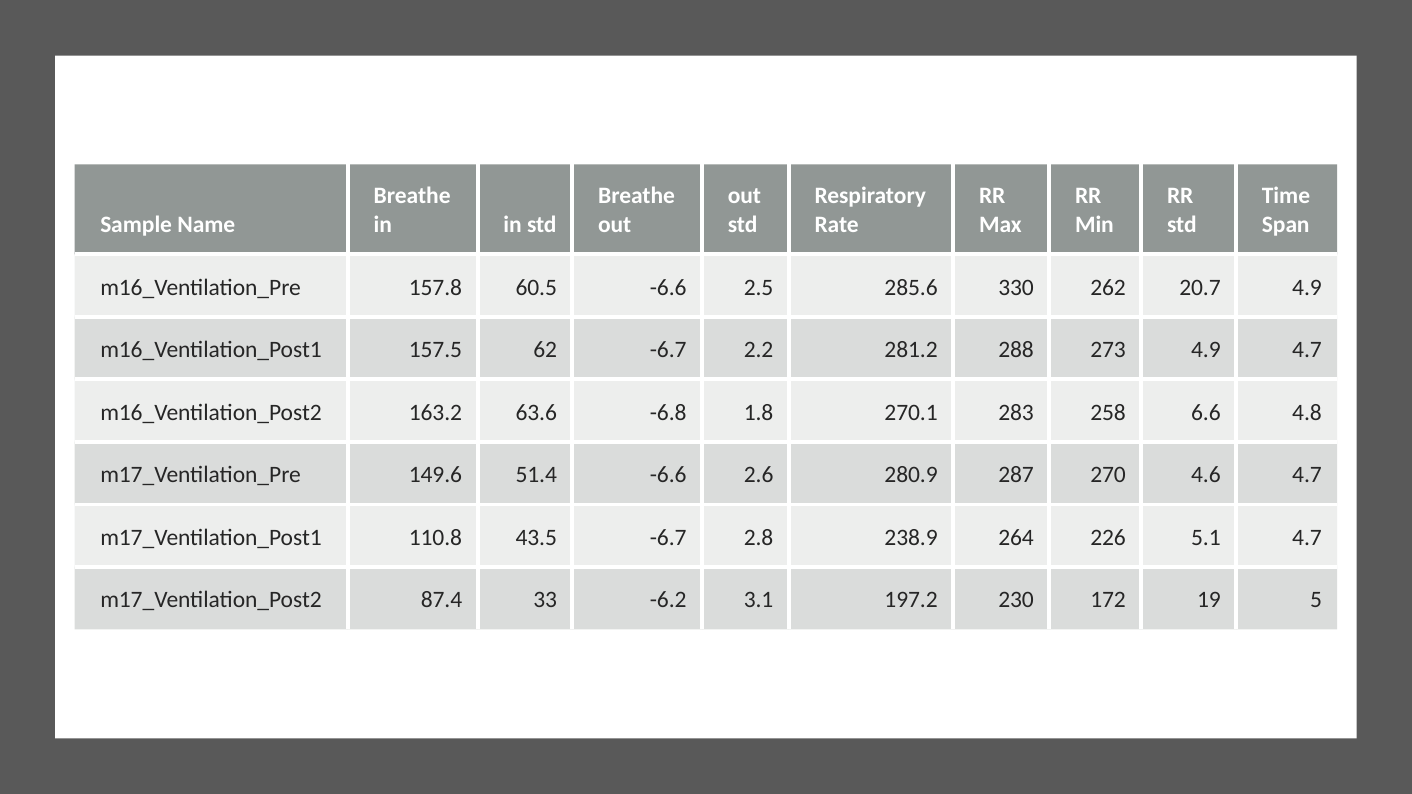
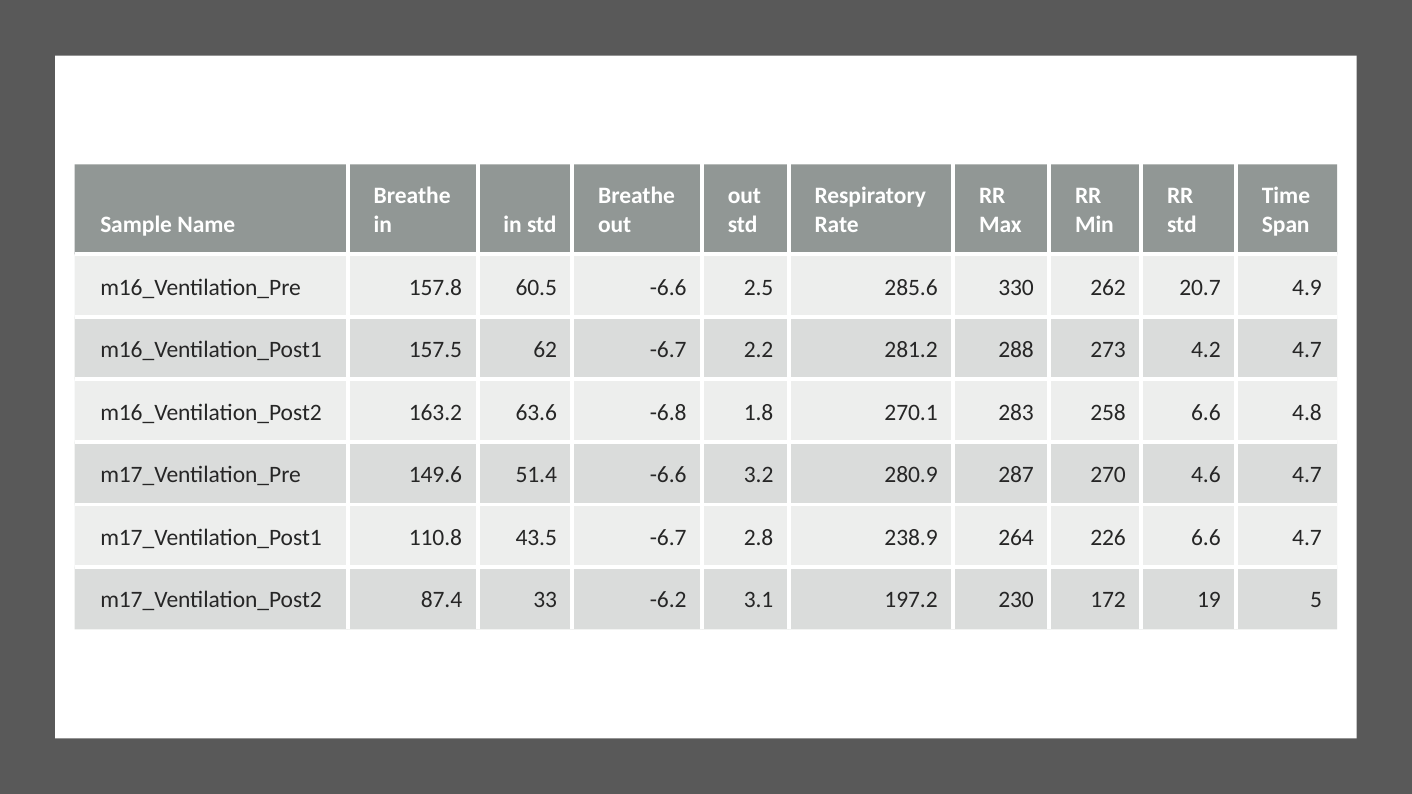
273 4.9: 4.9 -> 4.2 (1206, 350)
2.6: 2.6 -> 3.2 (759, 475)
226 5.1: 5.1 -> 6.6 (1206, 538)
